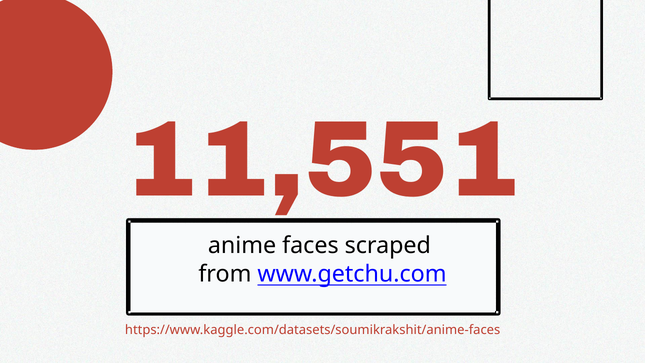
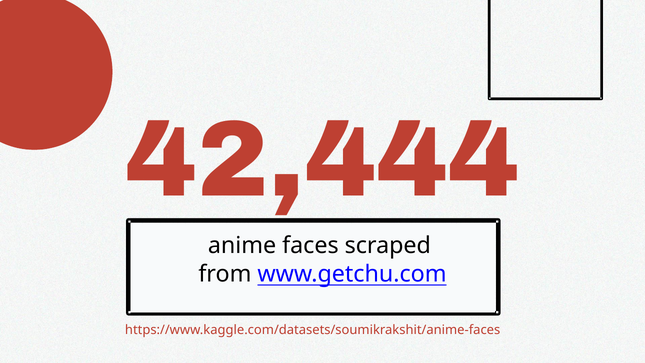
11,551: 11,551 -> 42,444 (323, 160)
